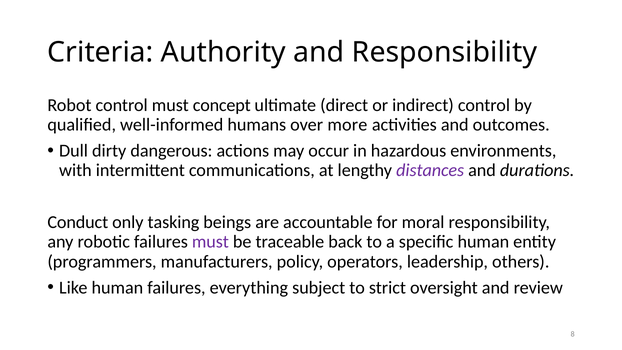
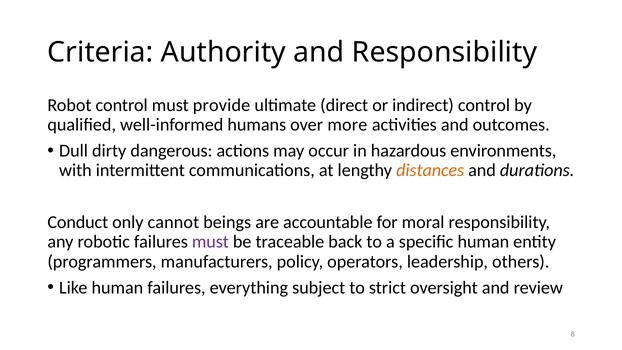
concept: concept -> provide (222, 105)
distances colour: purple -> orange (430, 170)
tasking: tasking -> cannot (173, 222)
